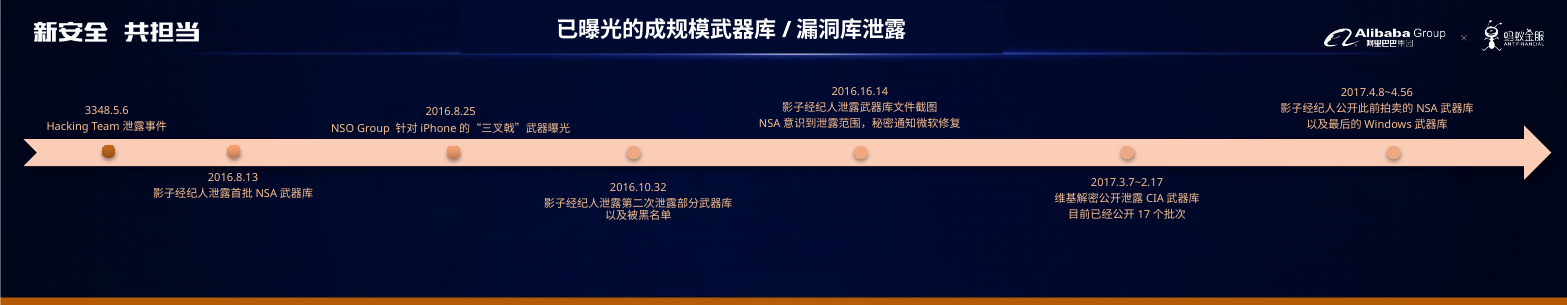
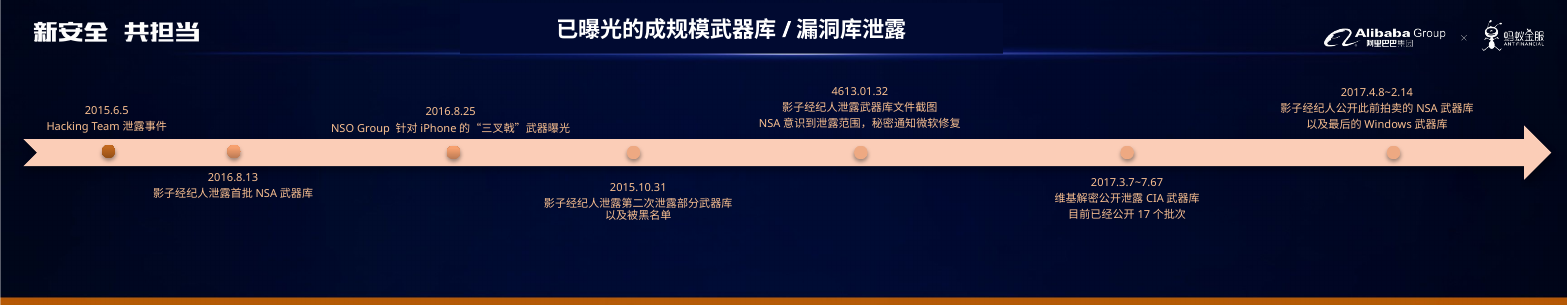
2016.16.14: 2016.16.14 -> 4613.01.32 (860, 92)
2017.4.8~4.56: 2017.4.8~4.56 -> 2017.4.8~2.14 (1377, 93)
3348.5.6: 3348.5.6 -> 2015.6.5 (107, 111)
2017.3.7~2.17: 2017.3.7~2.17 -> 2017.3.7~7.67 (1127, 183)
2016.10.32: 2016.10.32 -> 2015.10.31 (638, 188)
